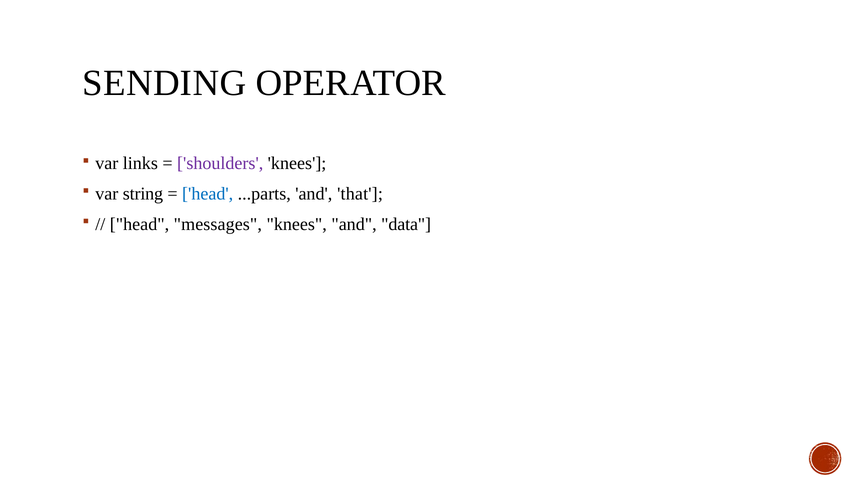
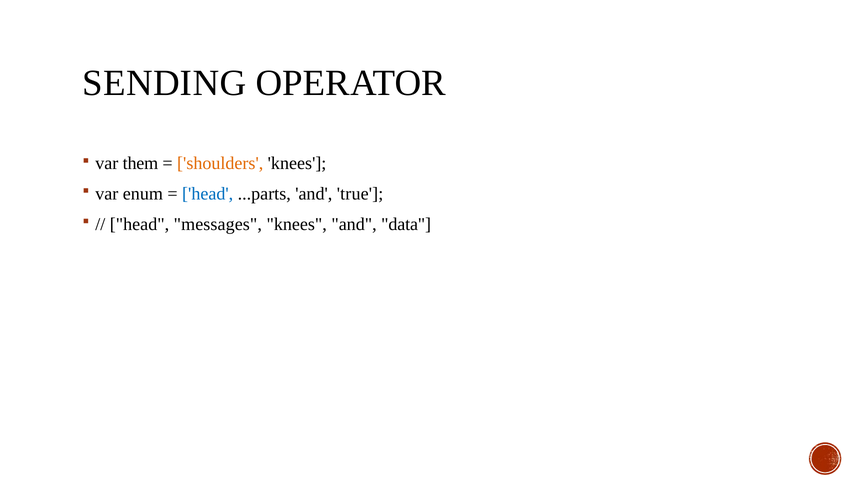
links: links -> them (140, 163)
shoulders colour: purple -> orange (220, 163)
string: string -> enum (143, 194)
that: that -> true (360, 194)
